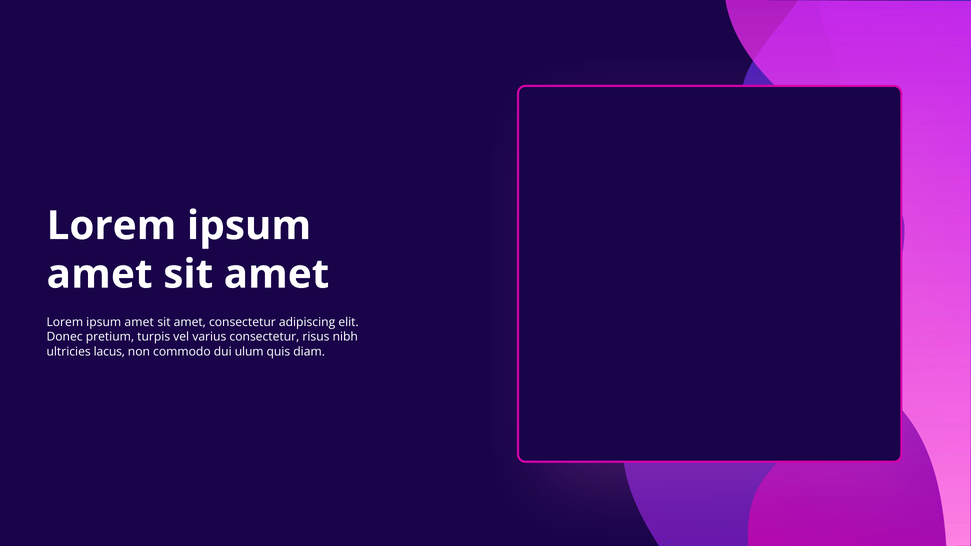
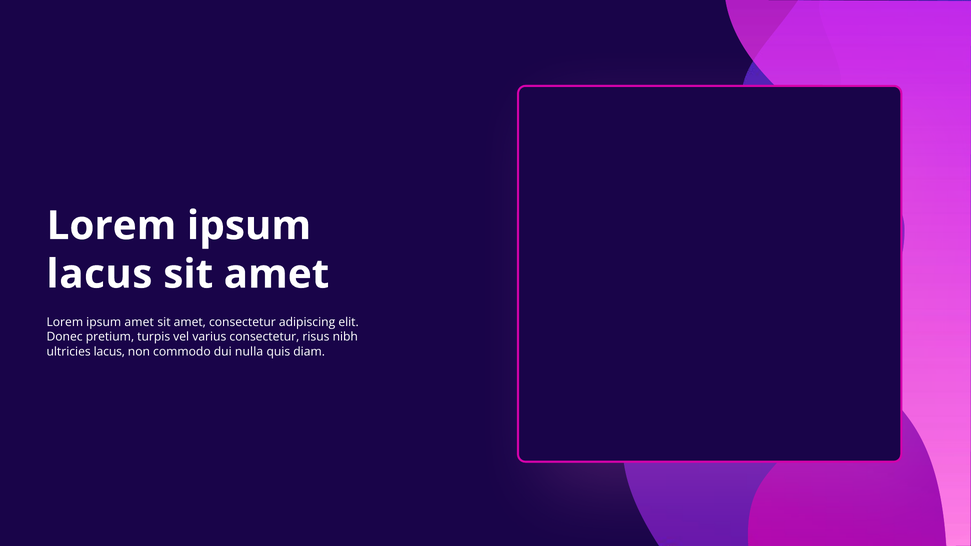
amet: amet -> lacus (99, 274)
ulum: ulum -> nulla (249, 352)
